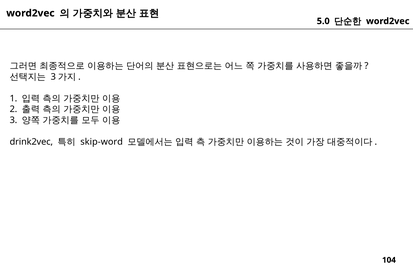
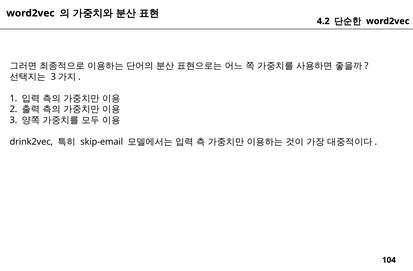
5.0: 5.0 -> 4.2 (323, 21)
skip-word: skip-word -> skip-email (102, 142)
